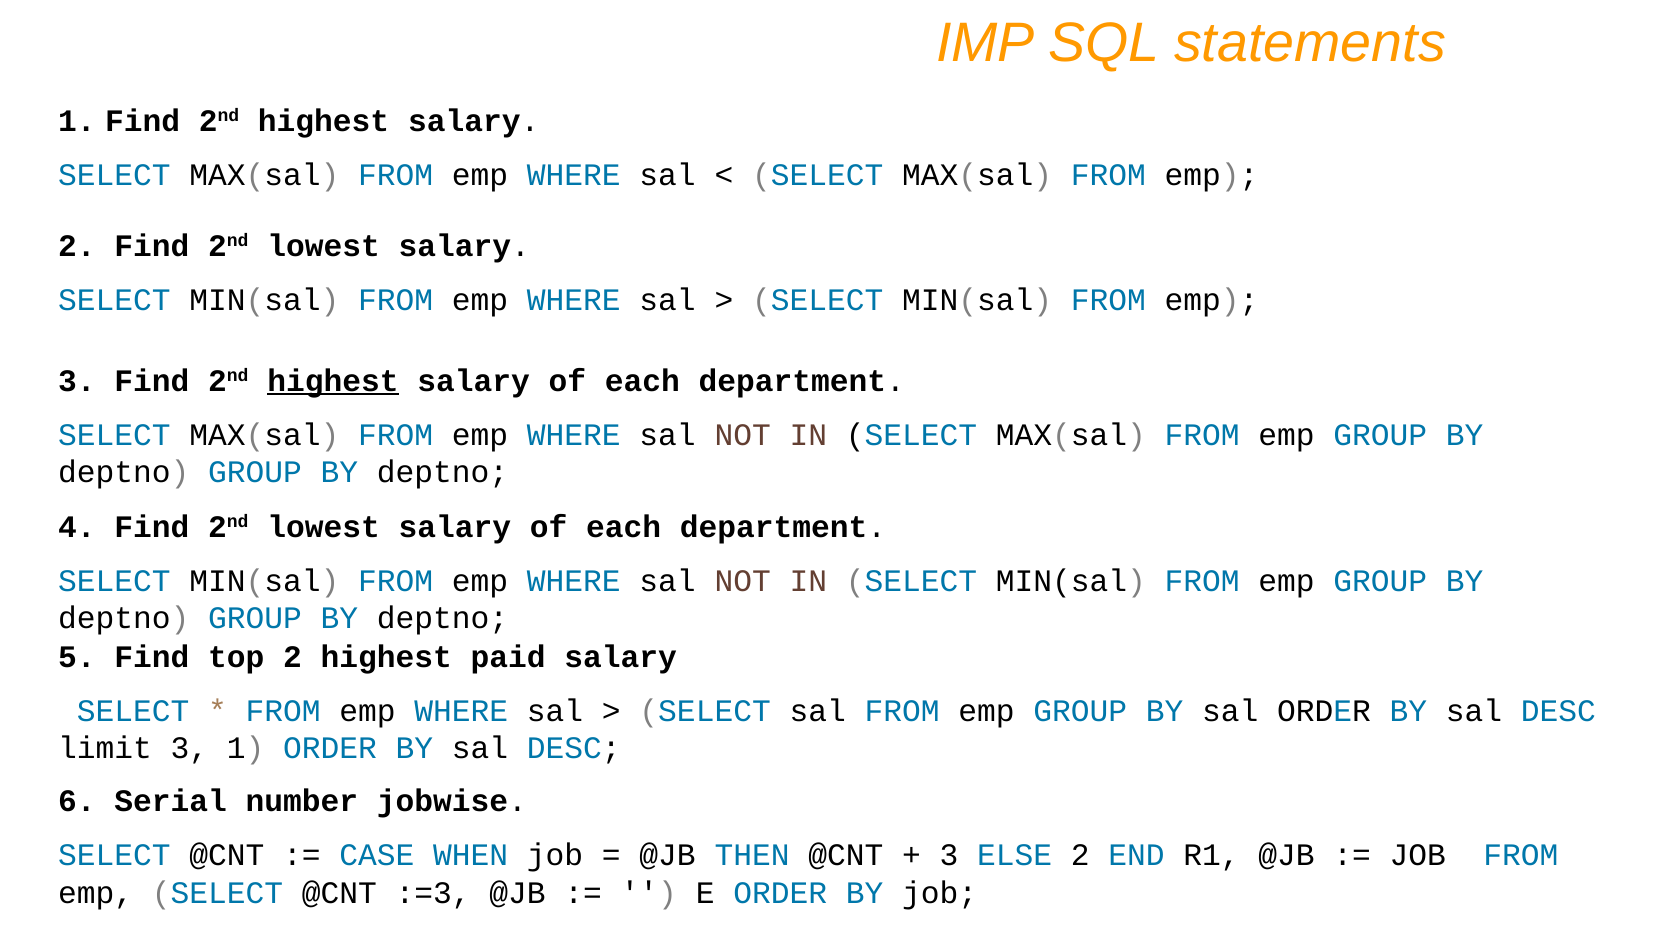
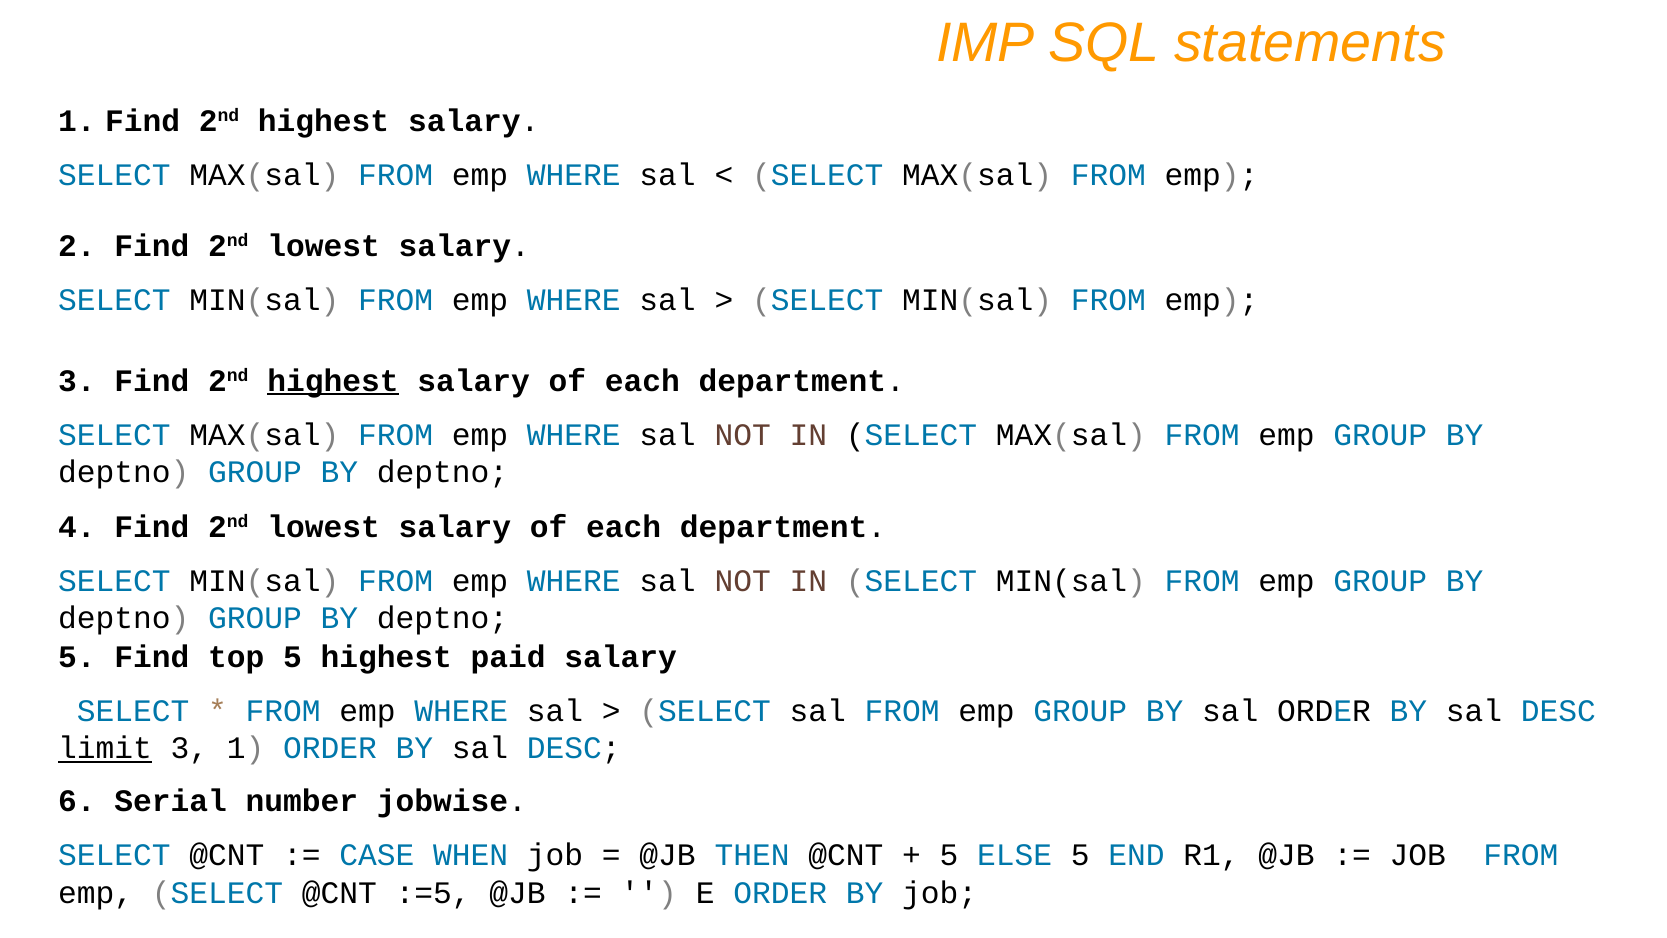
top 2: 2 -> 5 (293, 656)
limit underline: none -> present (105, 748)
3: 3 -> 5 (949, 855)
ELSE 2: 2 -> 5 (1080, 855)
:=3: :=3 -> :=5 (433, 893)
